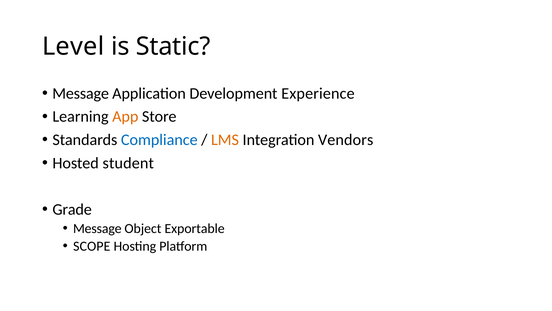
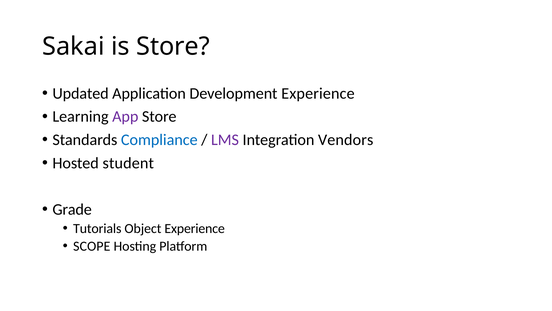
Level: Level -> Sakai (73, 46)
is Static: Static -> Store (173, 46)
Message: Message -> Updated (81, 93)
App colour: orange -> purple (125, 116)
LMS colour: orange -> purple (225, 140)
Message: Message -> Tutorials (97, 228)
Object Exportable: Exportable -> Experience (195, 228)
